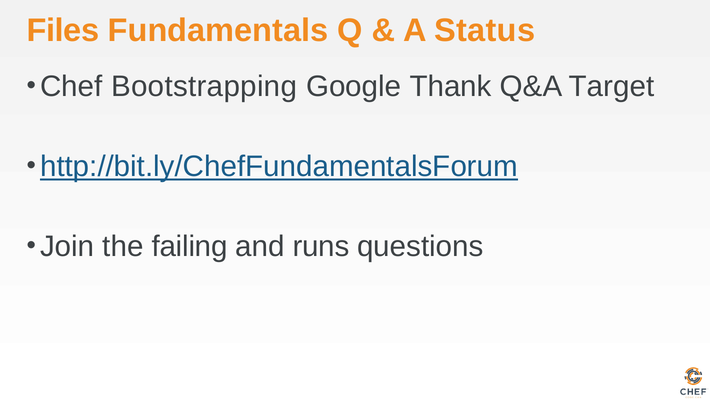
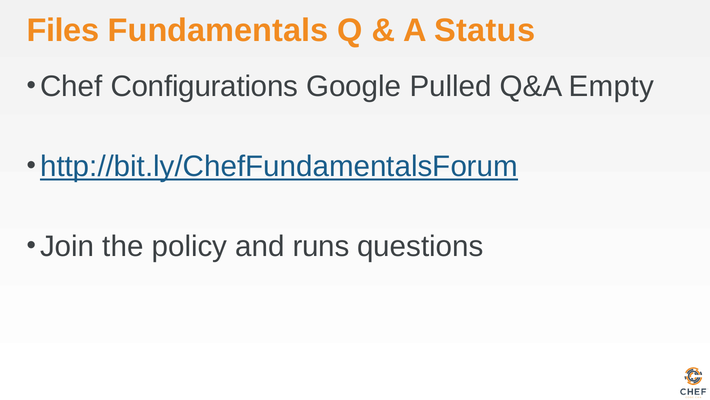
Bootstrapping: Bootstrapping -> Configurations (204, 86)
Thank: Thank -> Pulled (451, 86)
Target: Target -> Empty (611, 86)
failing: failing -> policy (189, 246)
